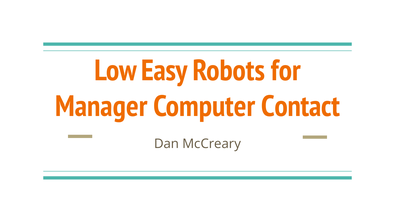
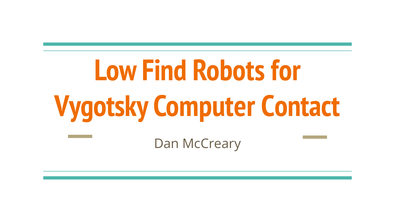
Easy: Easy -> Find (164, 71)
Manager: Manager -> Vygotsky (101, 106)
